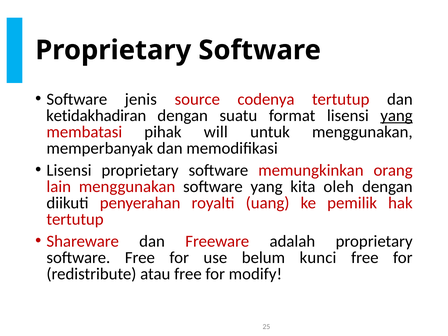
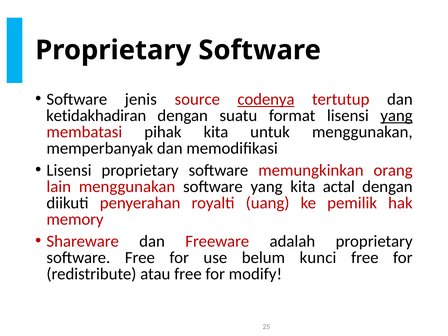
codenya underline: none -> present (266, 99)
pihak will: will -> kita (216, 132)
oleh: oleh -> actal (339, 187)
tertutup: tertutup -> memory (75, 219)
